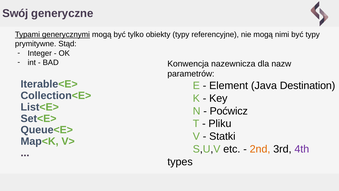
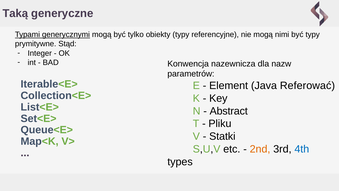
Swój: Swój -> Taką (15, 13)
Destination: Destination -> Referować (307, 85)
Poćwicz: Poćwicz -> Abstract (229, 111)
4th colour: purple -> blue (302, 149)
